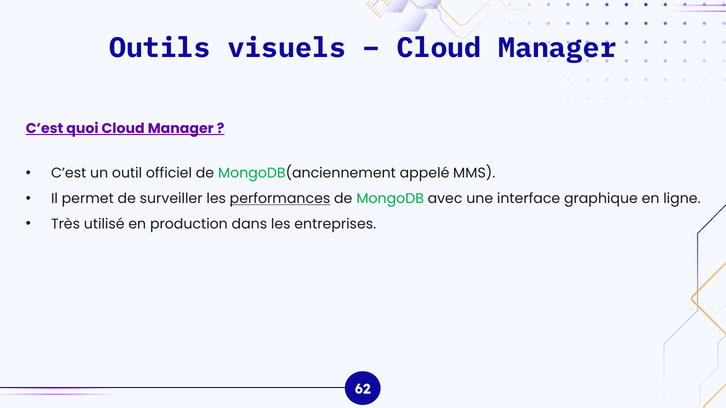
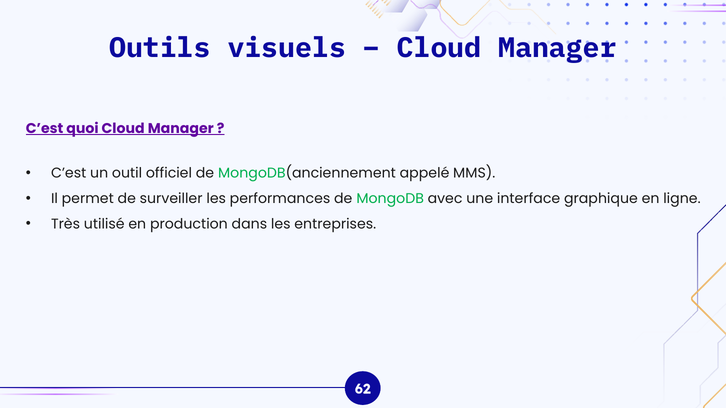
performances underline: present -> none (280, 199)
